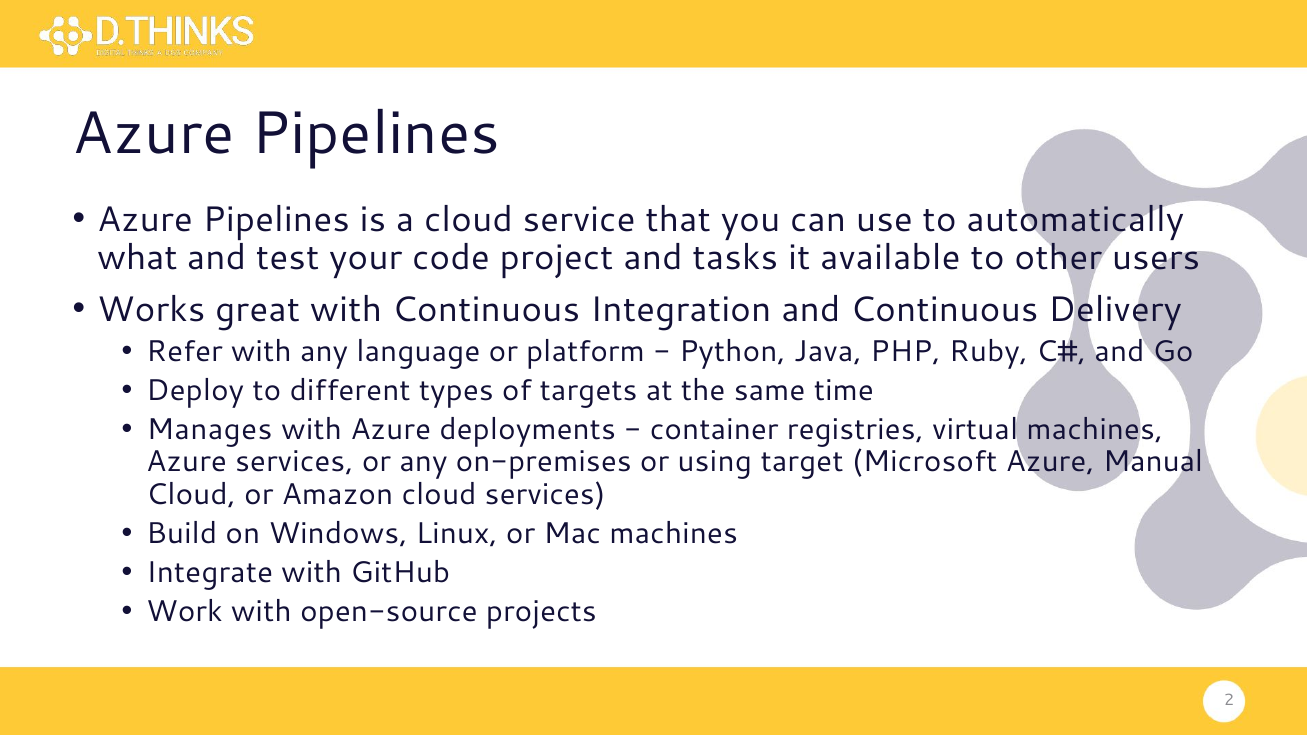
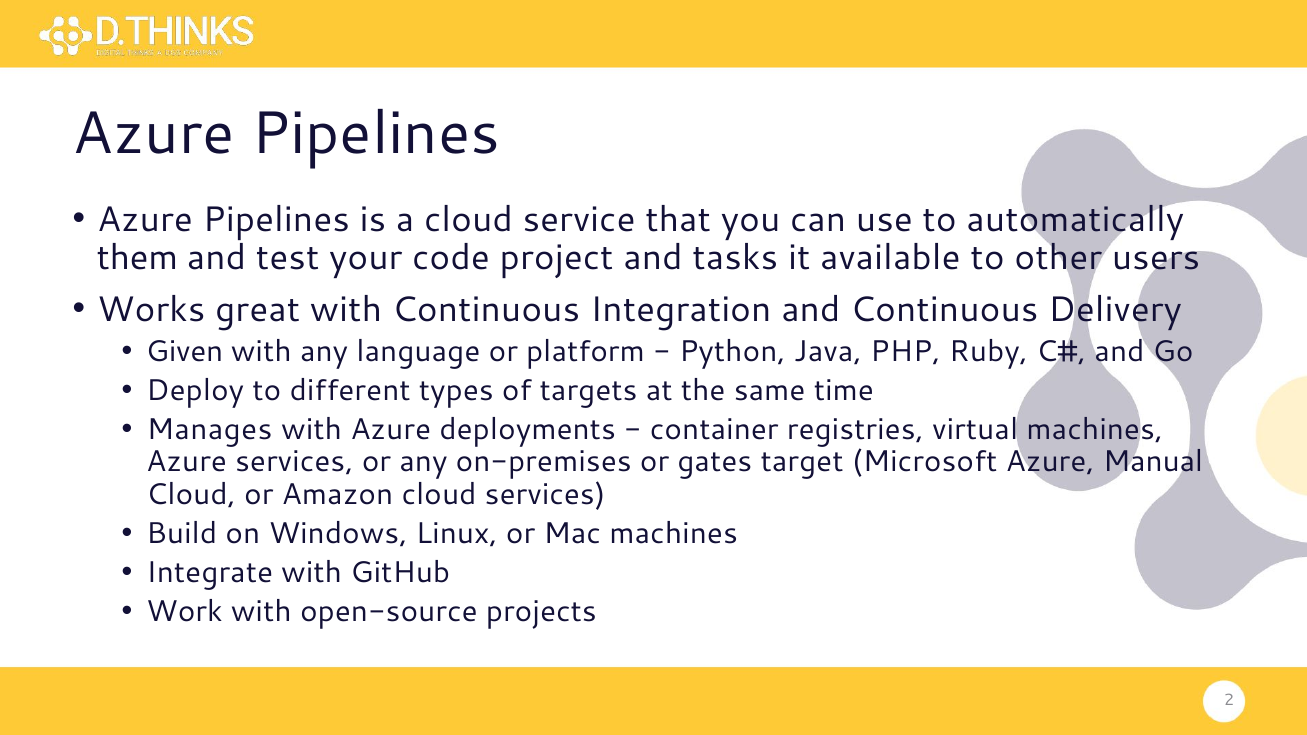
what: what -> them (137, 258)
Refer: Refer -> Given (185, 352)
using: using -> gates (715, 462)
